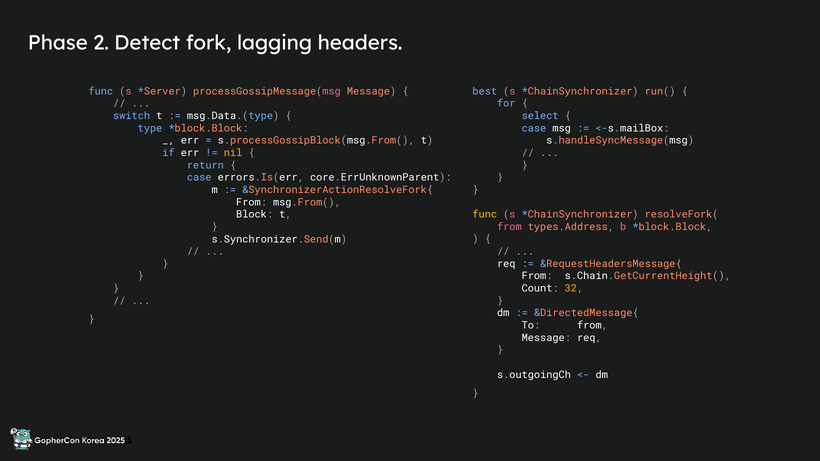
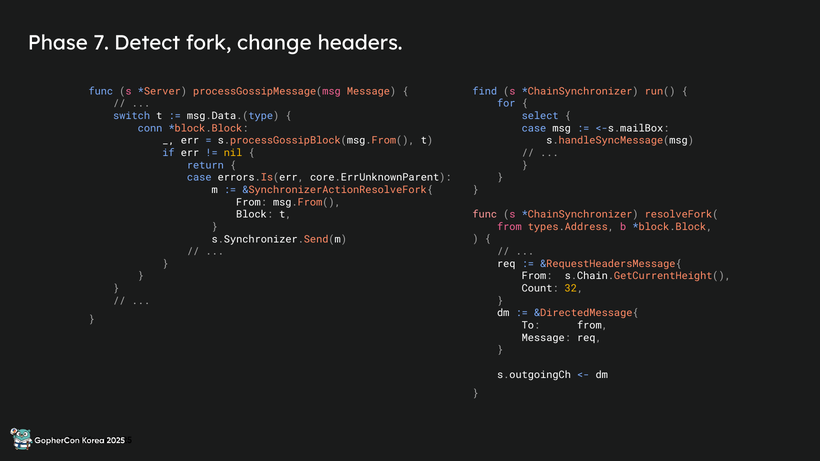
2: 2 -> 7 (101, 43)
lagging: lagging -> change (274, 43)
best: best -> find (485, 91)
type: type -> conn (150, 128)
func colour: yellow -> pink (485, 215)
